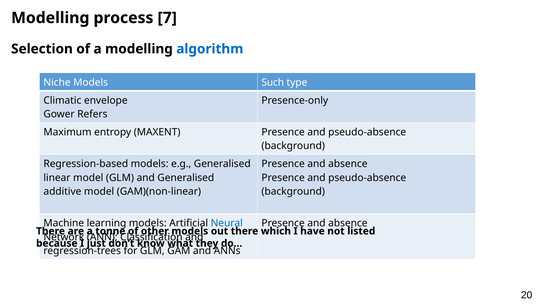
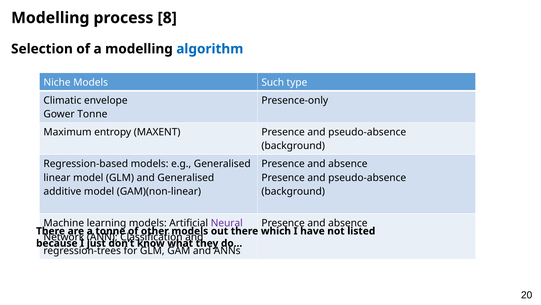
7: 7 -> 8 (167, 18)
Gower Refers: Refers -> Tonne (92, 114)
Neural colour: blue -> purple (227, 223)
